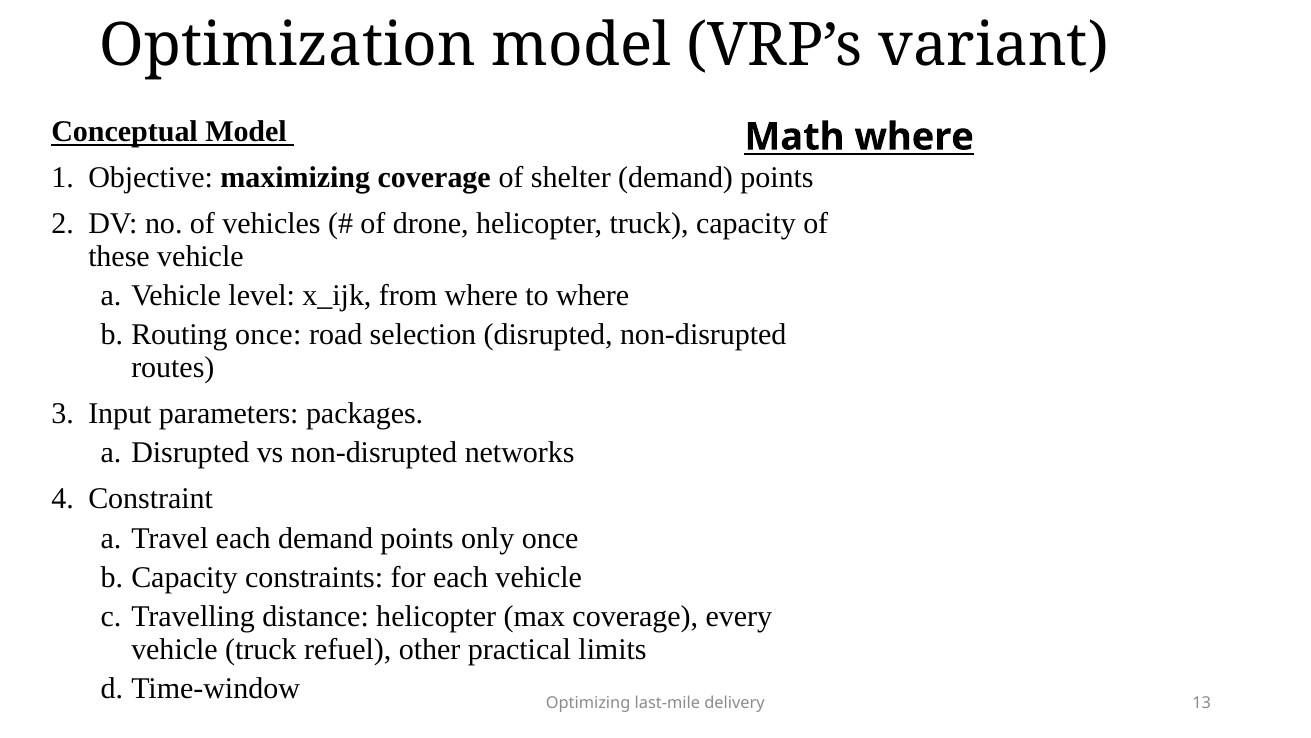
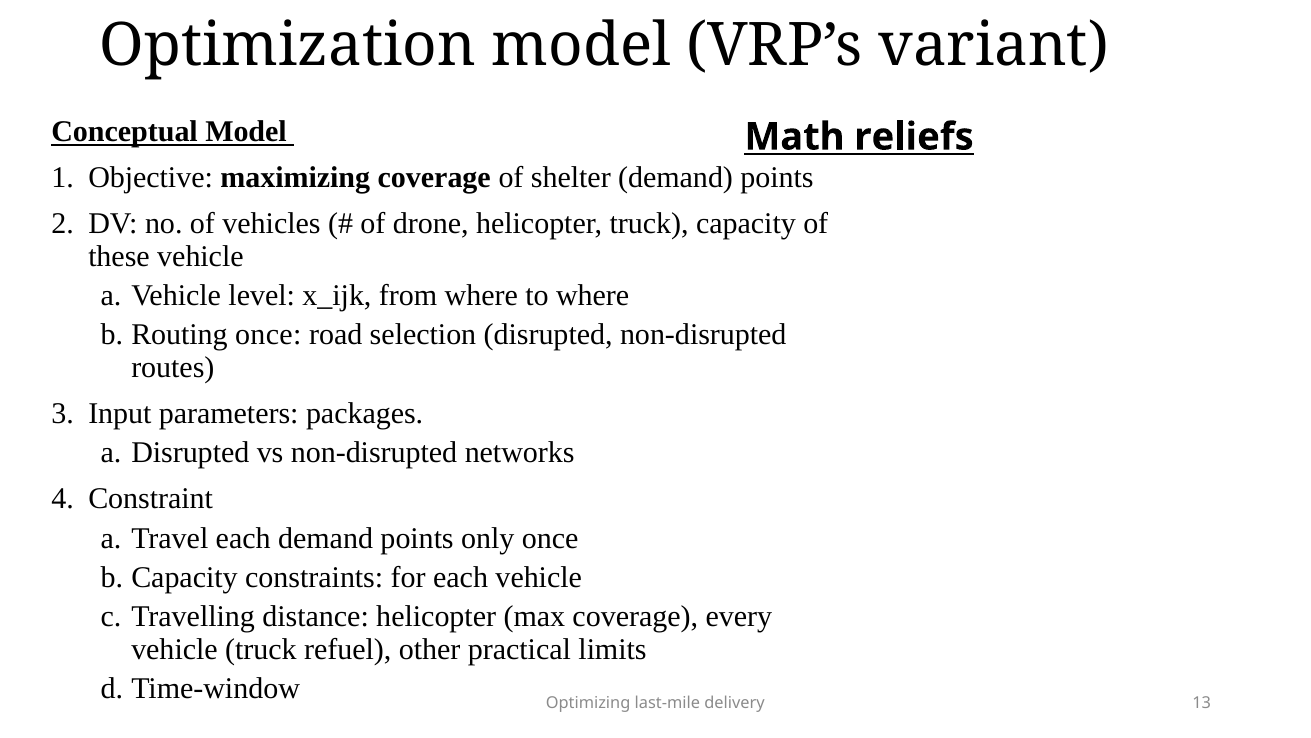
Math where: where -> reliefs (914, 137)
